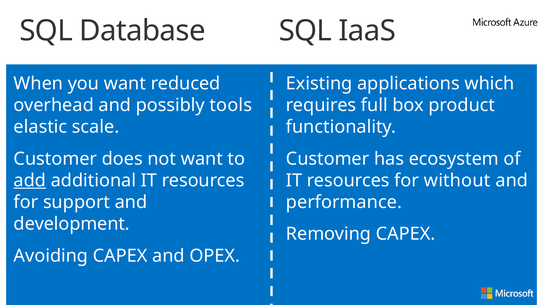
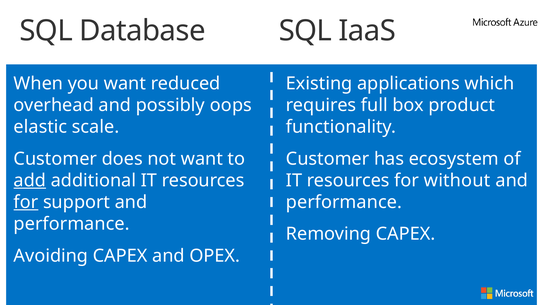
tools: tools -> oops (231, 105)
for underline: none -> present (26, 202)
development: development -> performance (72, 224)
